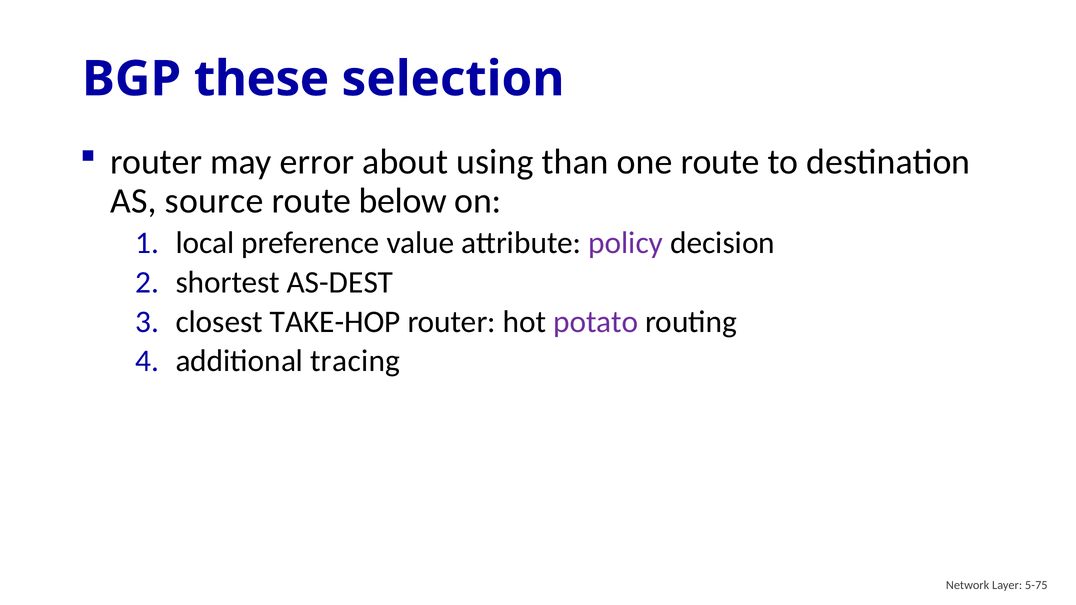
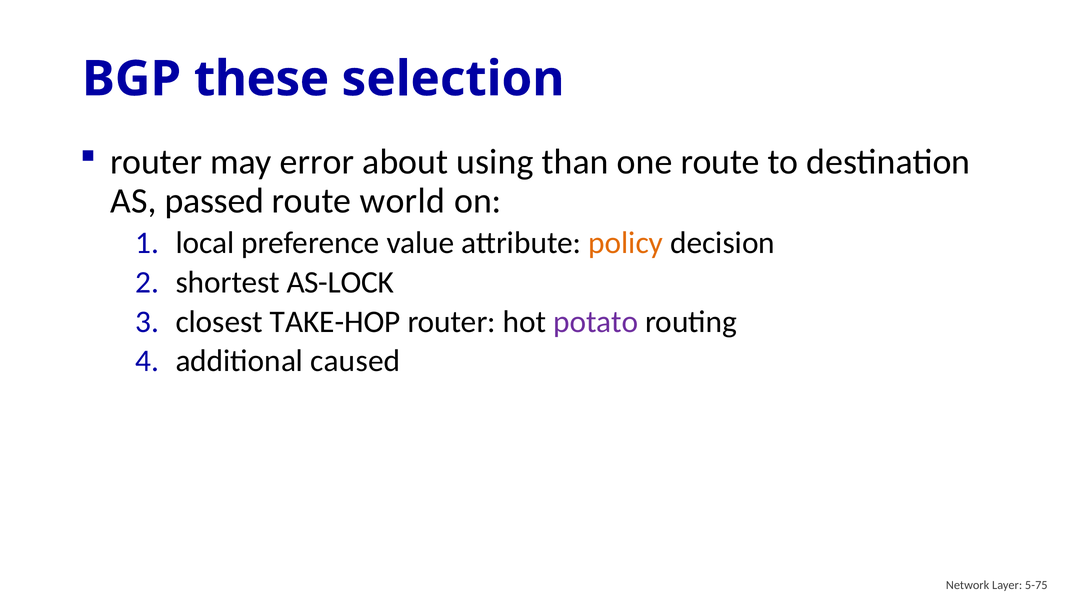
source: source -> passed (214, 201)
below: below -> world (402, 201)
policy colour: purple -> orange (626, 243)
AS-DEST: AS-DEST -> AS-LOCK (340, 282)
tracing: tracing -> caused (355, 361)
